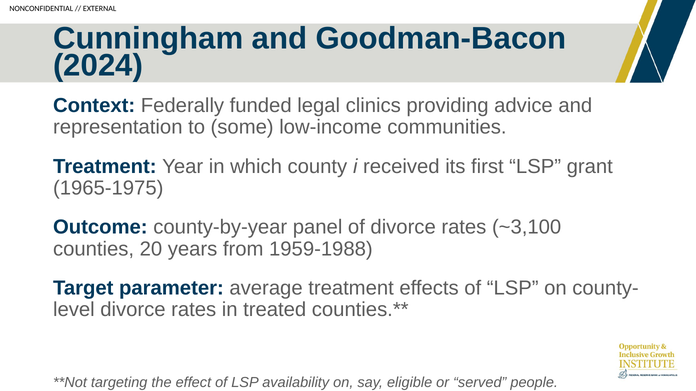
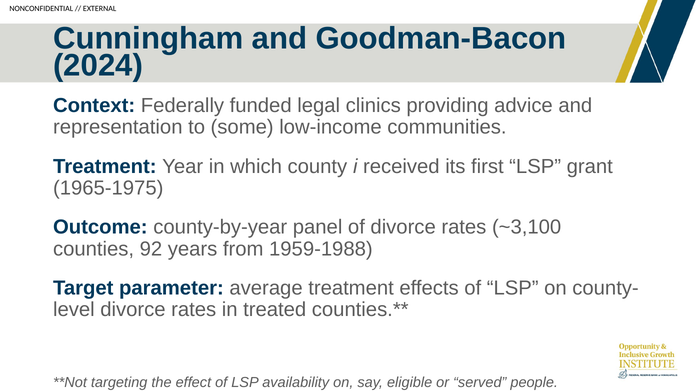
20: 20 -> 92 (151, 249)
